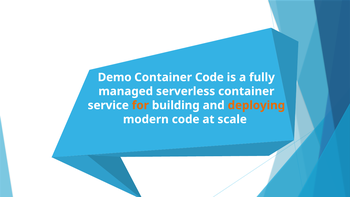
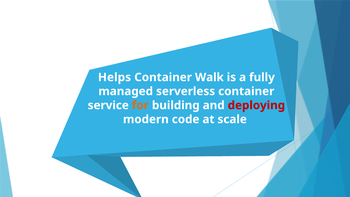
Demo: Demo -> Helps (115, 77)
Container Code: Code -> Walk (209, 77)
deploying colour: orange -> red (256, 105)
